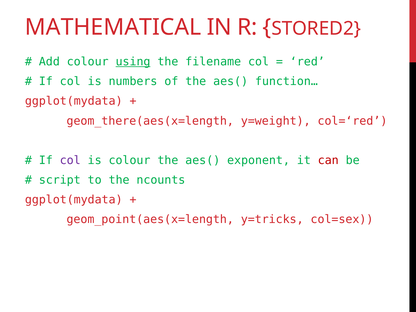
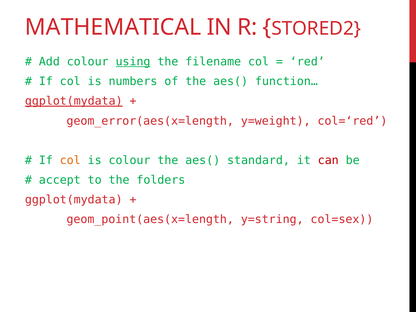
ggplot(mydata underline: none -> present (74, 101)
geom_there(aes(x=length: geom_there(aes(x=length -> geom_error(aes(x=length (150, 121)
col colour: purple -> orange (70, 160)
exponent: exponent -> standard (259, 160)
script: script -> accept (60, 180)
ncounts: ncounts -> folders (161, 180)
y=tricks: y=tricks -> y=string (272, 219)
